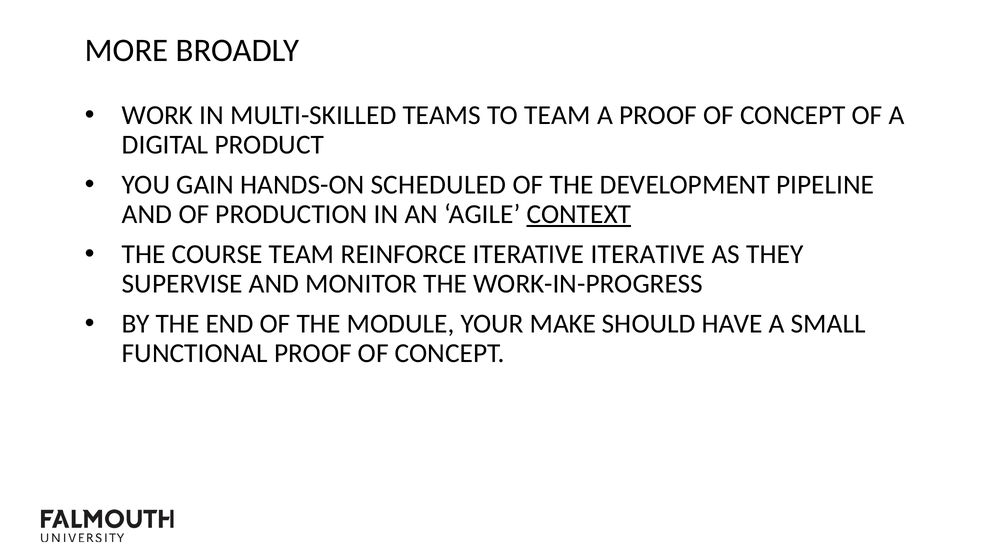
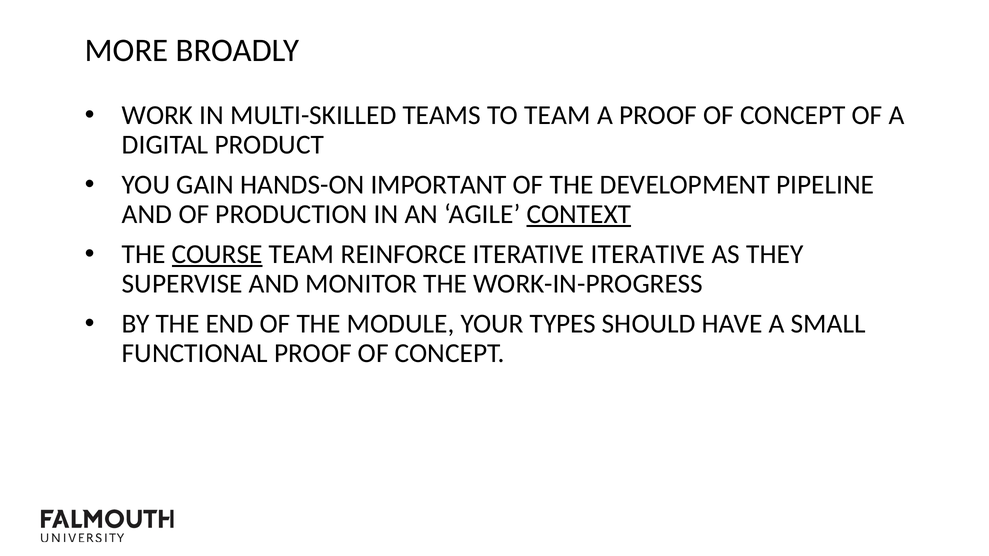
SCHEDULED: SCHEDULED -> IMPORTANT (439, 185)
COURSE underline: none -> present (217, 254)
MAKE: MAKE -> TYPES (563, 324)
